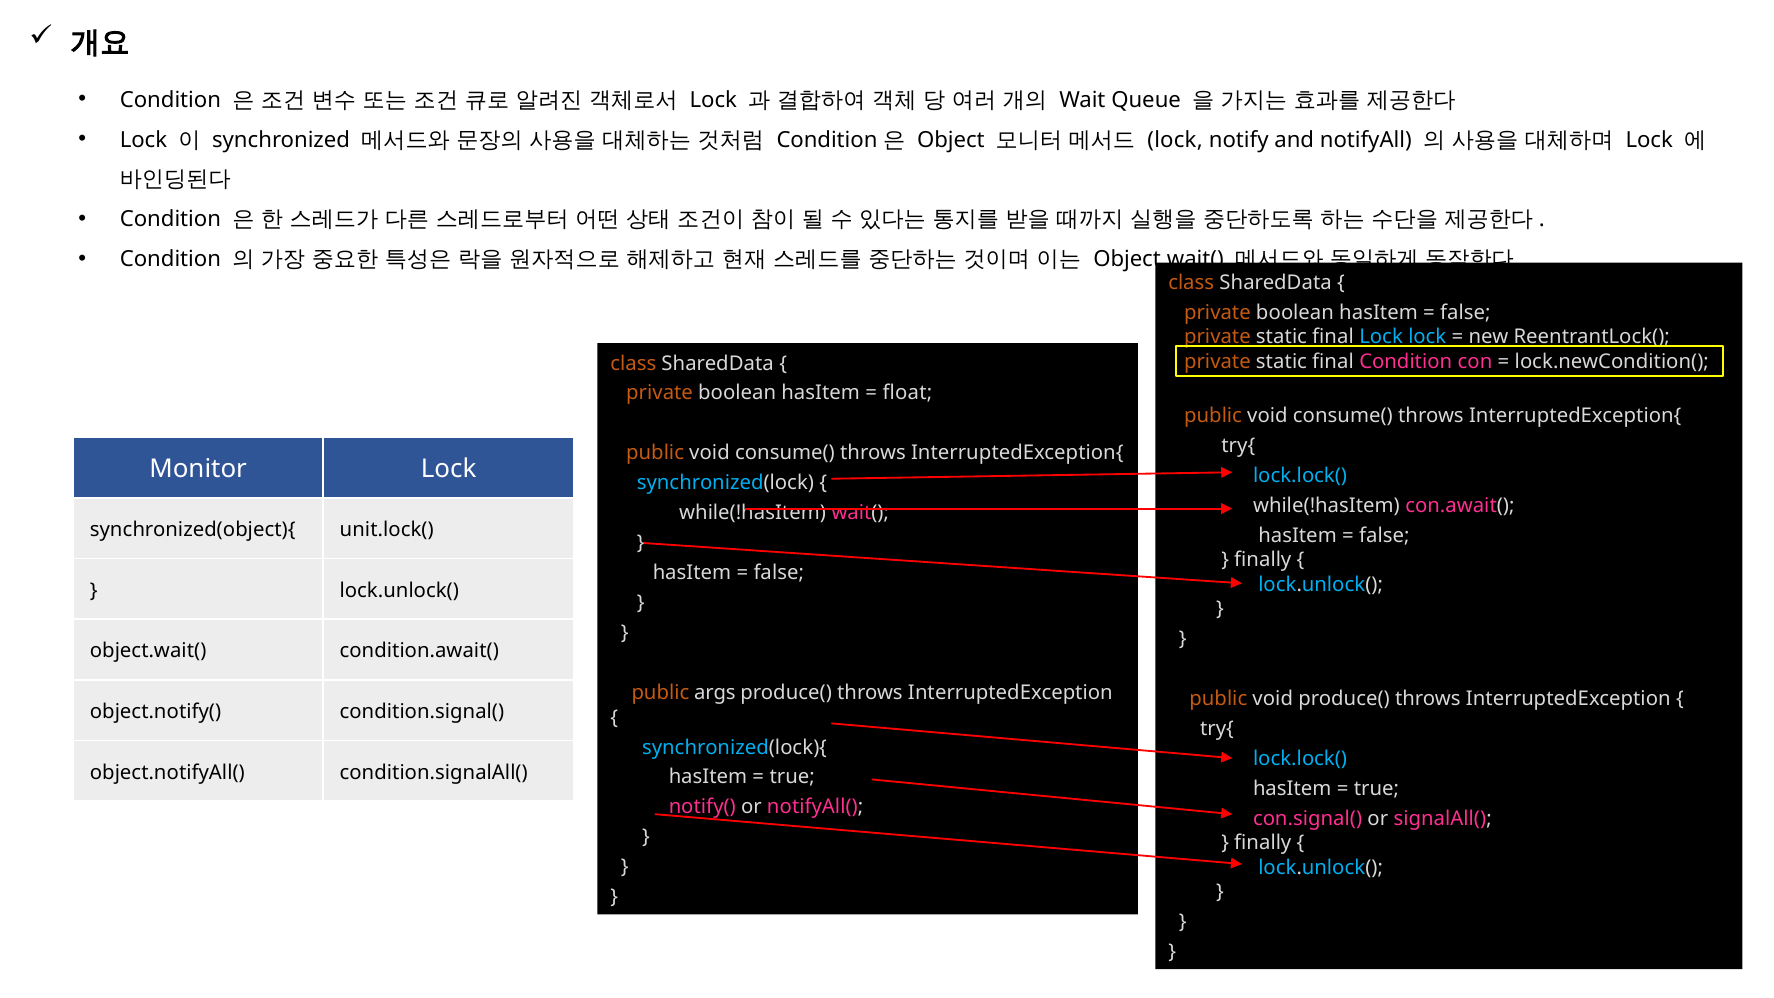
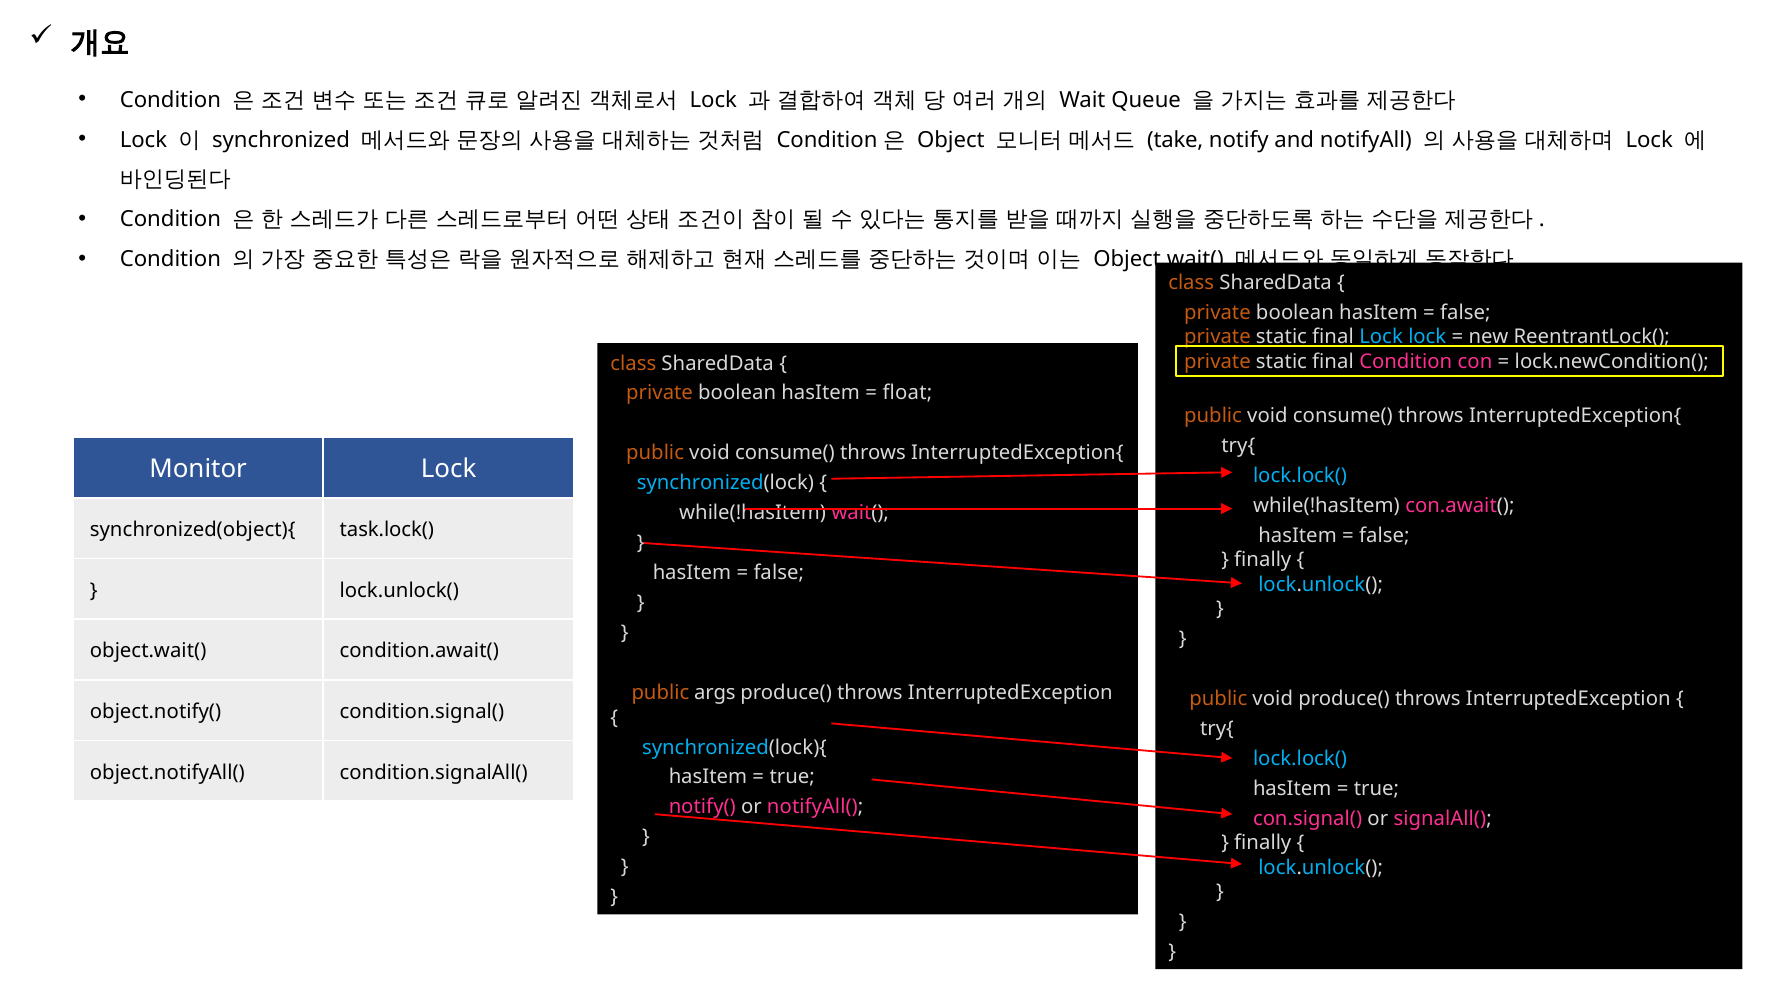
lock: lock -> take (1175, 140)
unit.lock(: unit.lock( -> task.lock( (387, 530)
